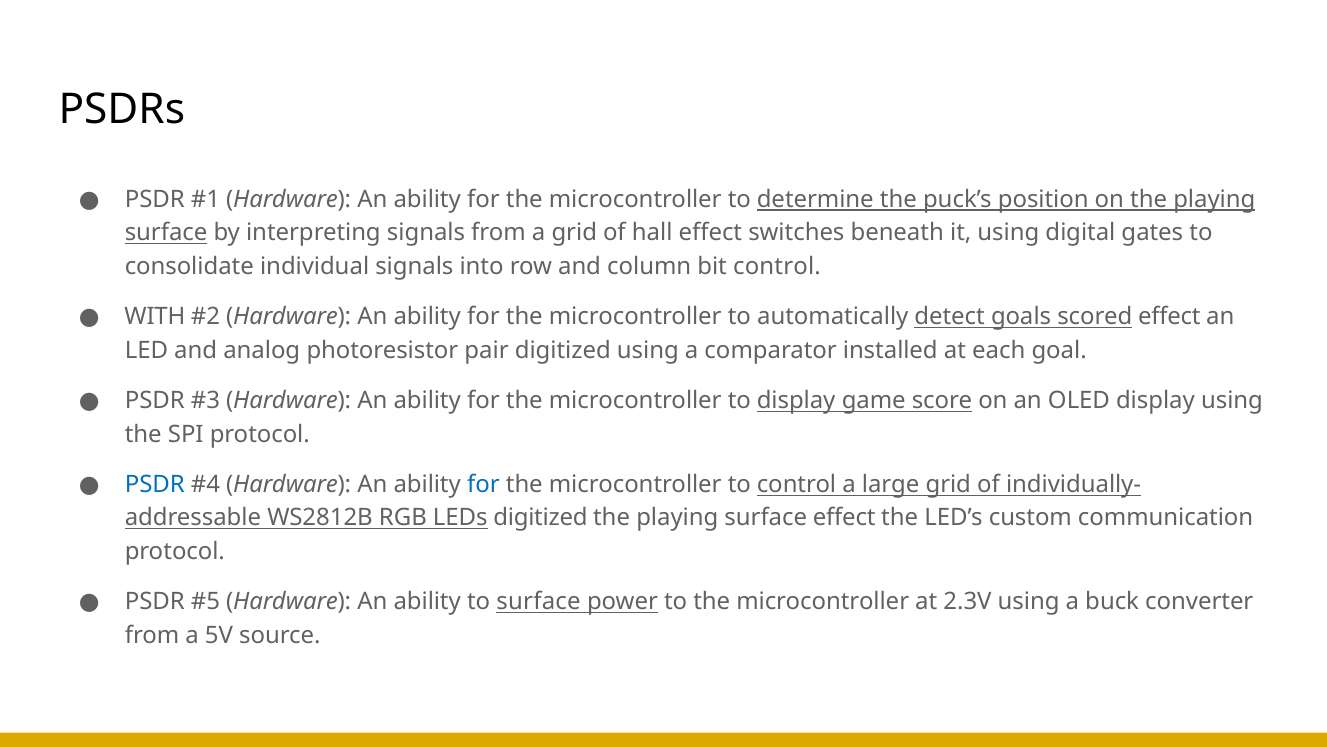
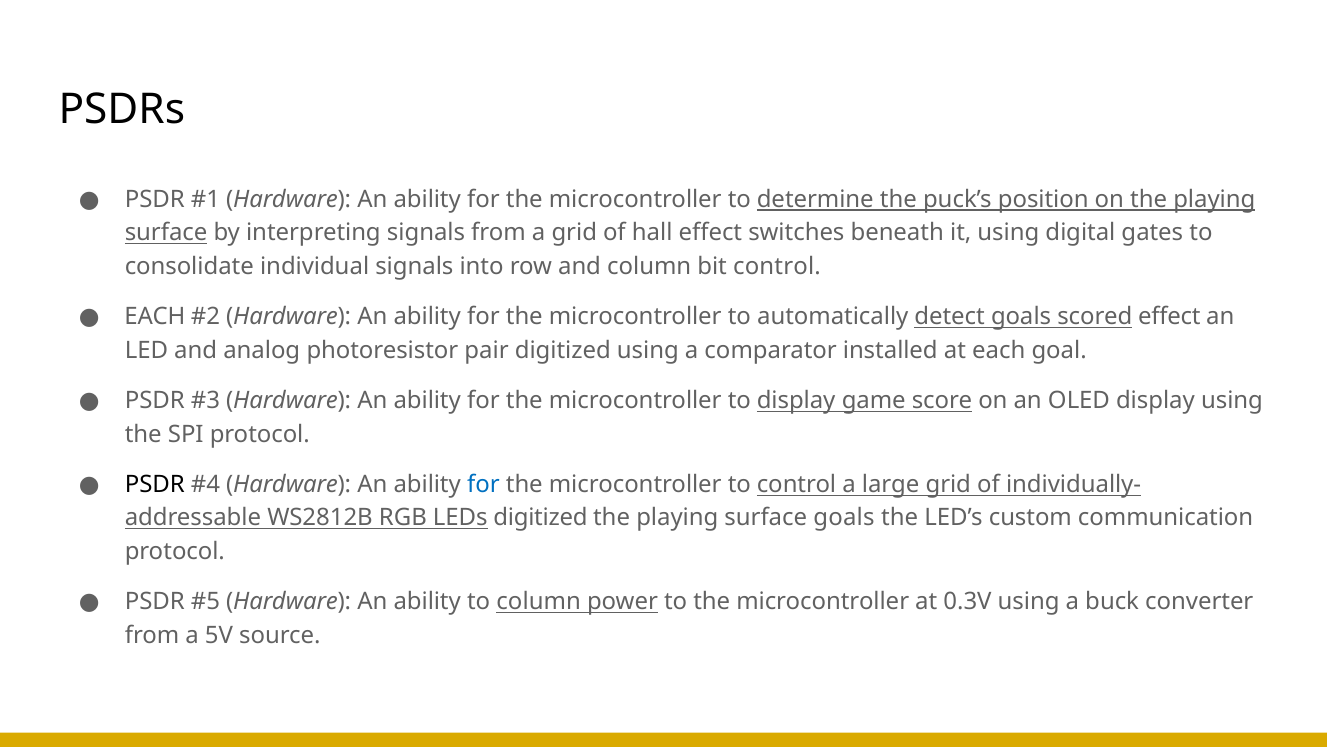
WITH: WITH -> EACH (155, 316)
PSDR colour: blue -> black (155, 484)
surface effect: effect -> goals (844, 518)
to surface: surface -> column (539, 601)
2.3V: 2.3V -> 0.3V (968, 601)
